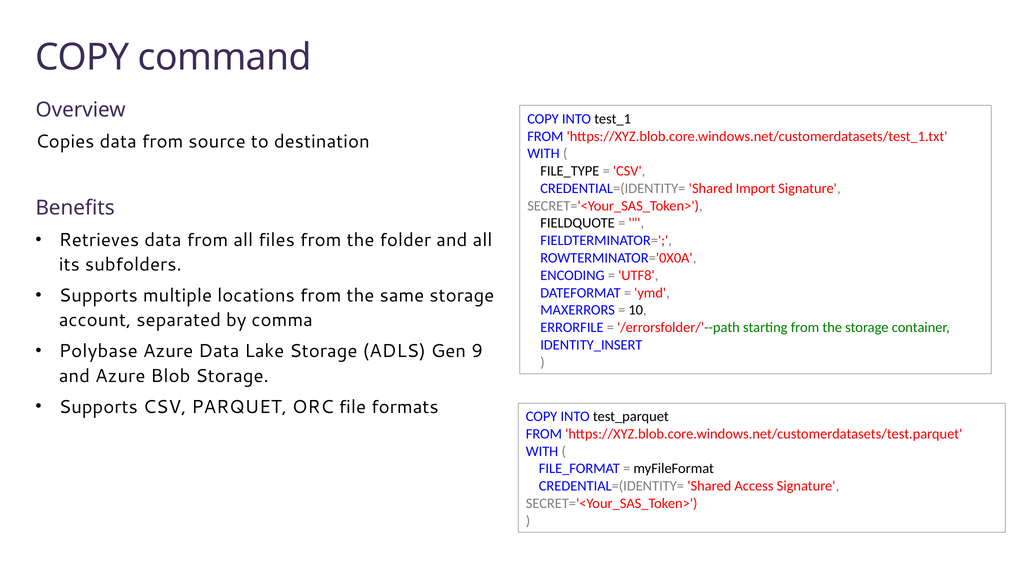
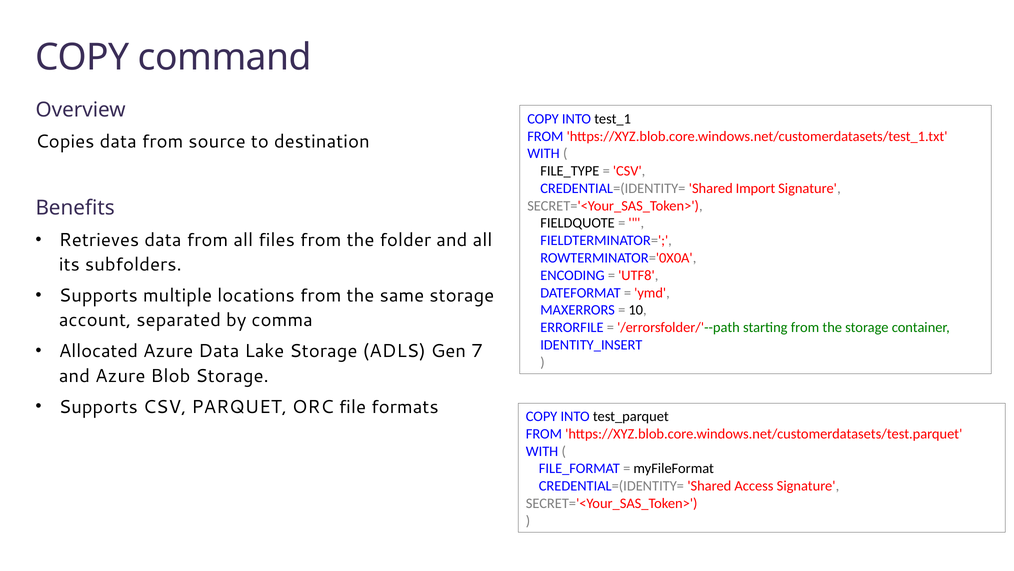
Polybase: Polybase -> Allocated (98, 351)
9: 9 -> 7 (477, 351)
